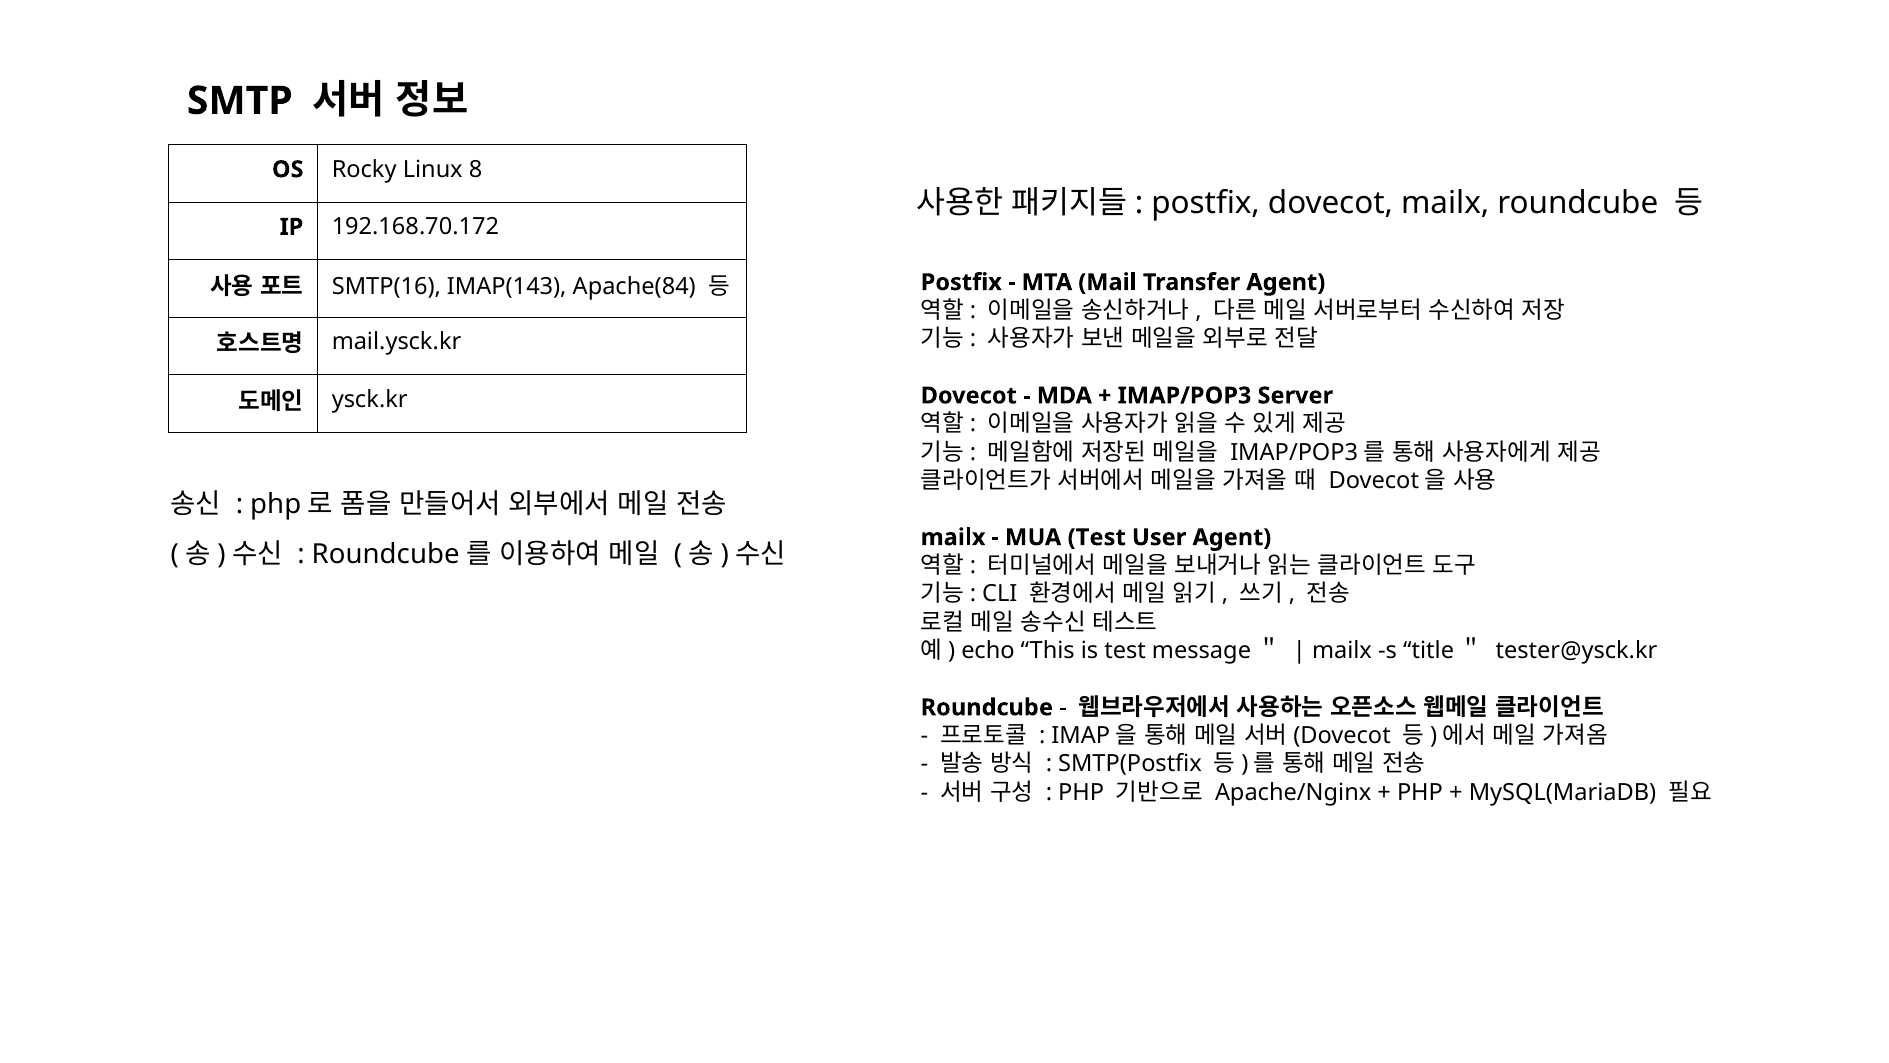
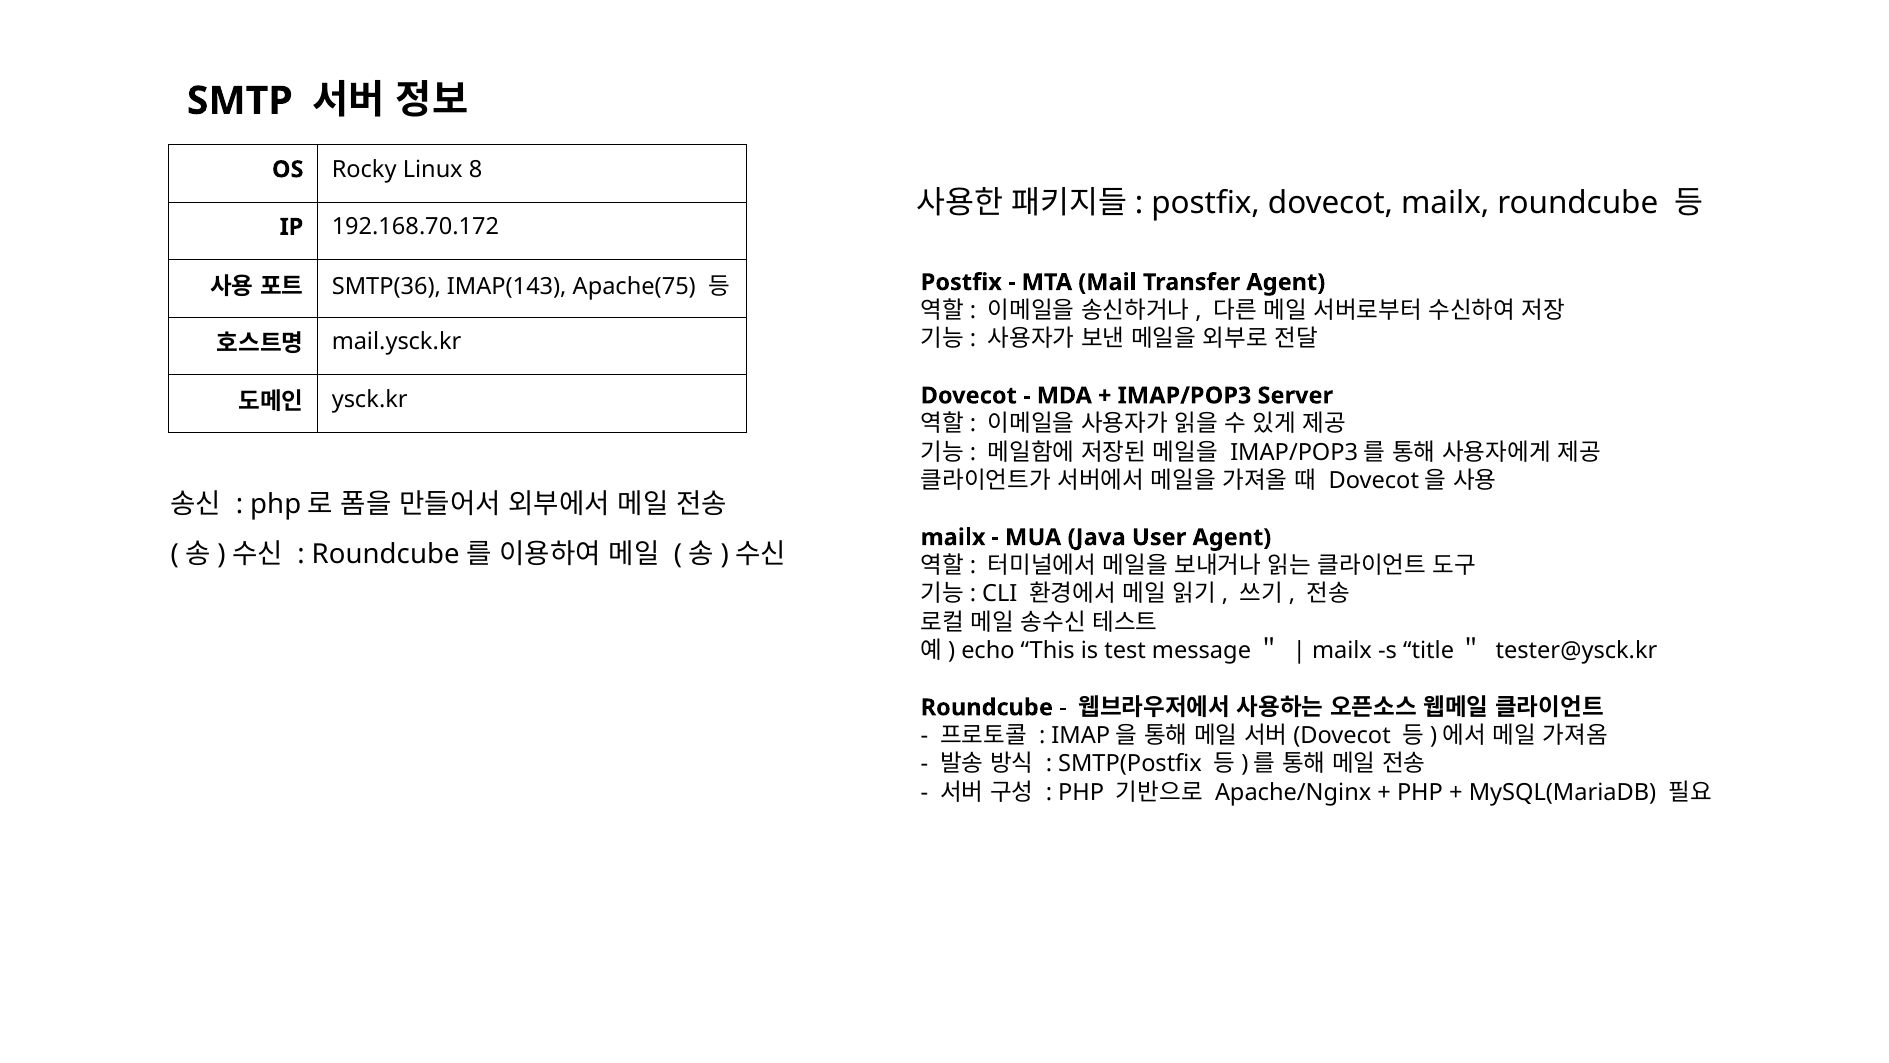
SMTP(16: SMTP(16 -> SMTP(36 (386, 286)
Apache(84: Apache(84 -> Apache(75 (634, 286)
MUA Test: Test -> Java (1097, 537)
